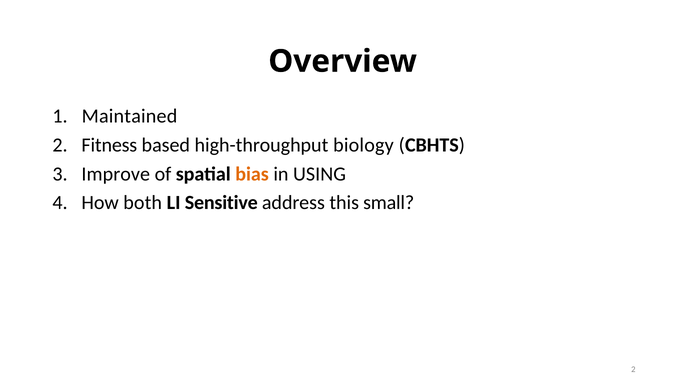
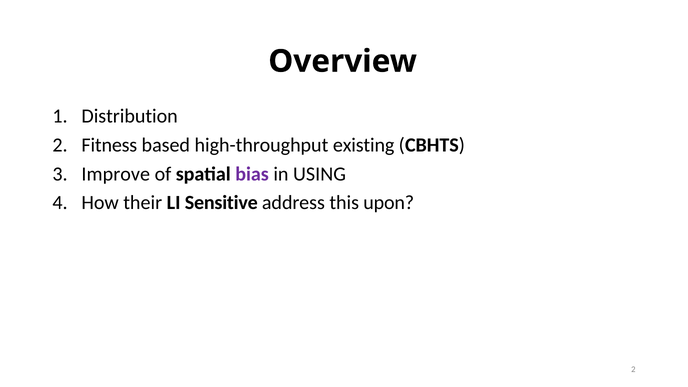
Maintained: Maintained -> Distribution (130, 116)
biology: biology -> existing (364, 145)
bias colour: orange -> purple (252, 174)
both: both -> their (143, 203)
small: small -> upon (389, 203)
